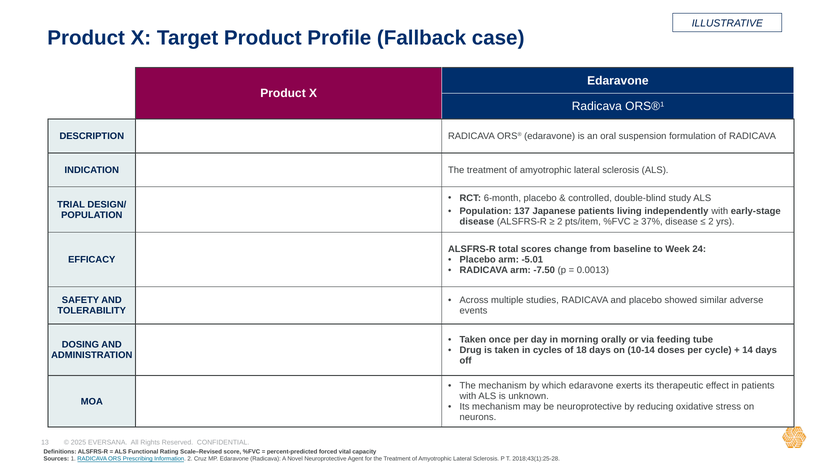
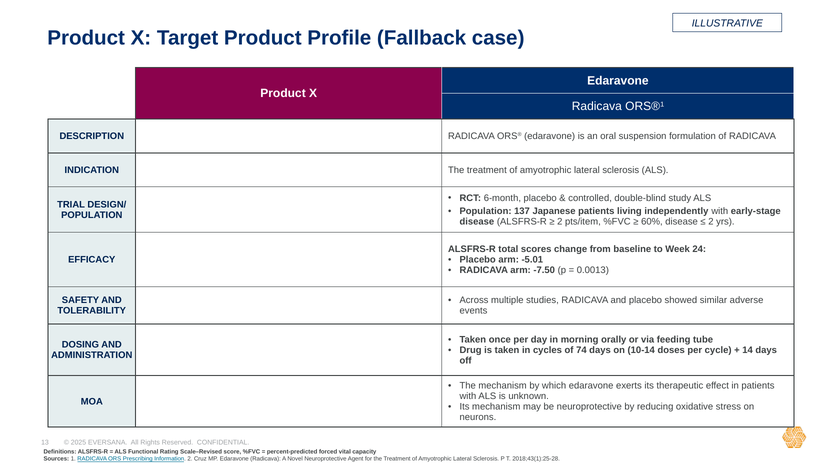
37%: 37% -> 60% (652, 221)
18: 18 -> 74 (581, 350)
